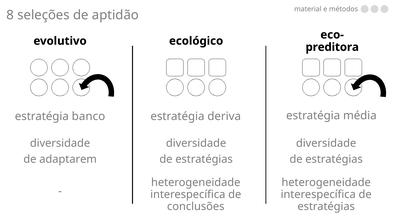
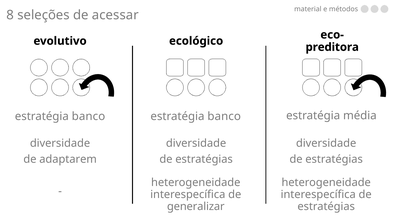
aptidão: aptidão -> acessar (115, 15)
deriva: deriva -> banco (224, 116)
conclusões: conclusões -> generalizar (196, 207)
